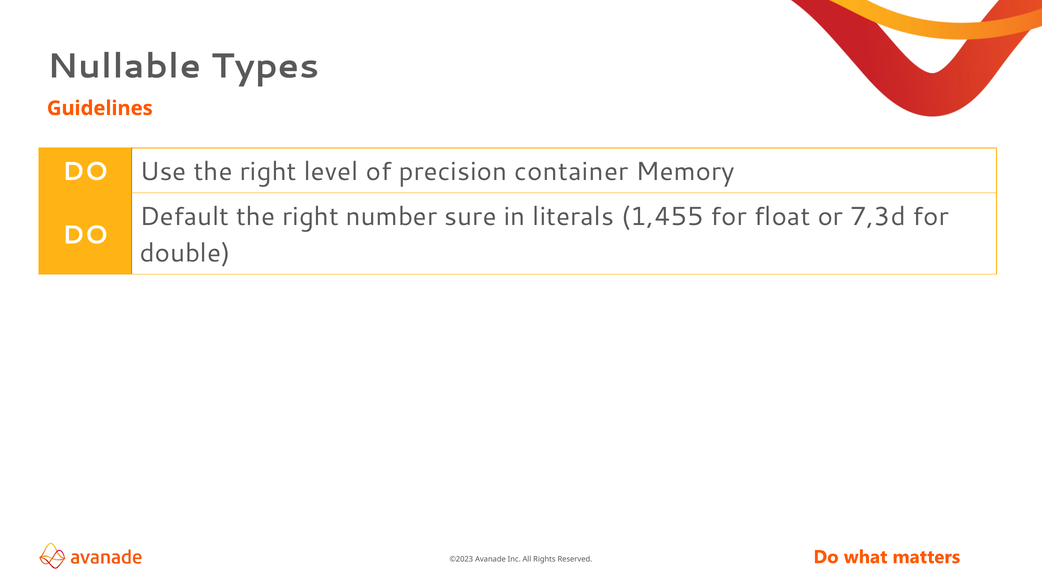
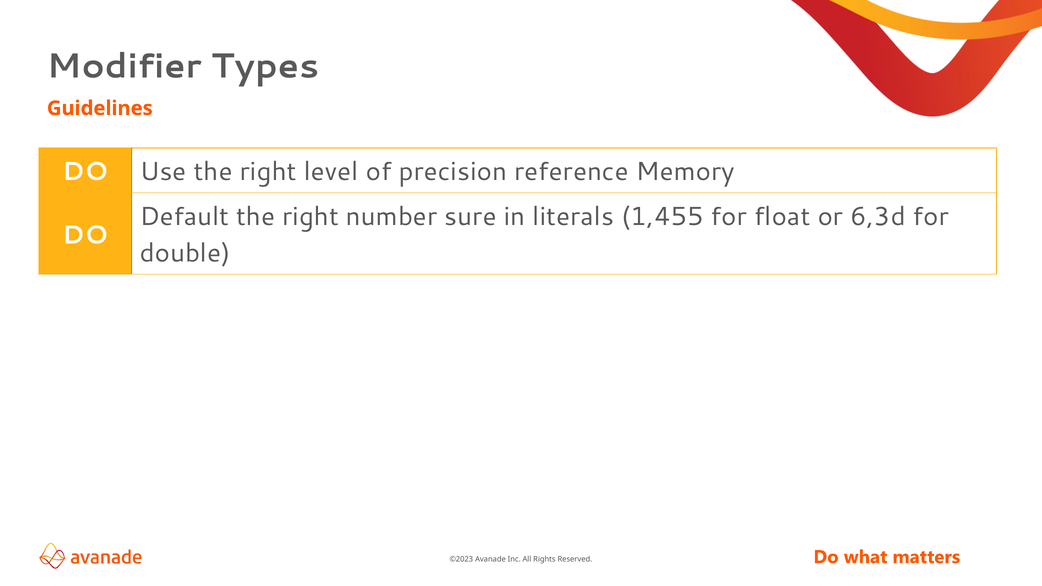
Nullable: Nullable -> Modifier (124, 66)
container: container -> reference (571, 172)
7,3d: 7,3d -> 6,3d (878, 217)
